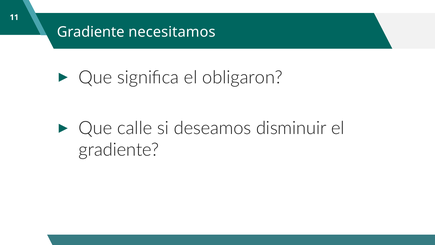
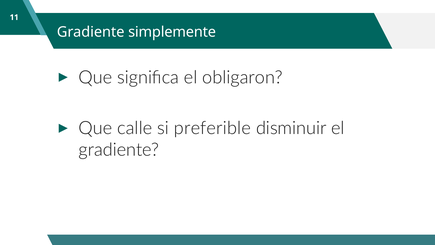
necesitamos: necesitamos -> simplemente (172, 32)
deseamos: deseamos -> preferible (212, 128)
